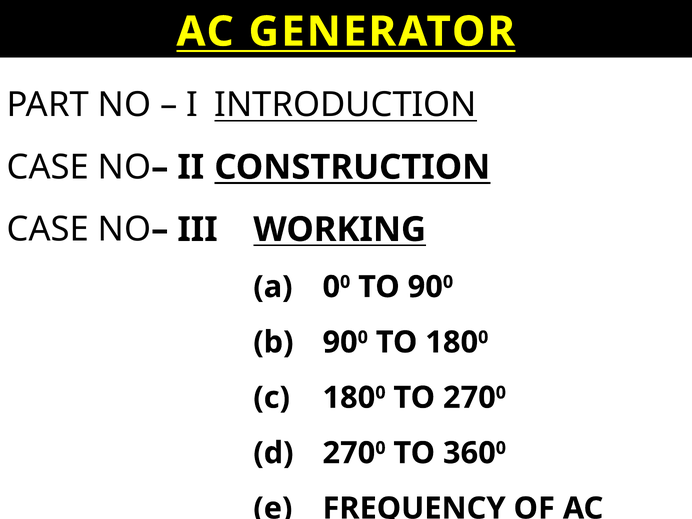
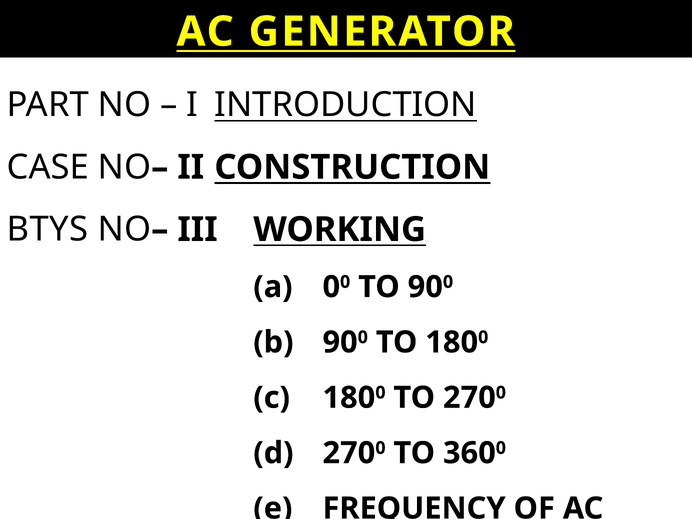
CASE: CASE -> BTYS (48, 230)
